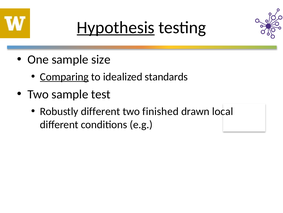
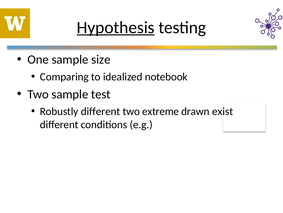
Comparing underline: present -> none (64, 77)
standards: standards -> notebook (166, 77)
finished: finished -> extreme (161, 111)
local: local -> exist (223, 111)
